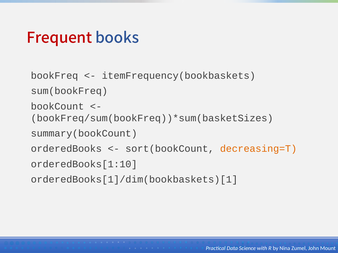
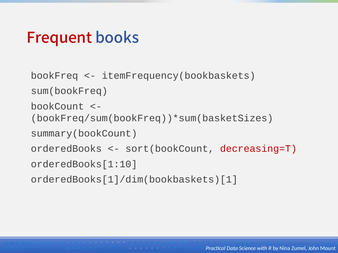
decreasing=T colour: orange -> red (258, 149)
